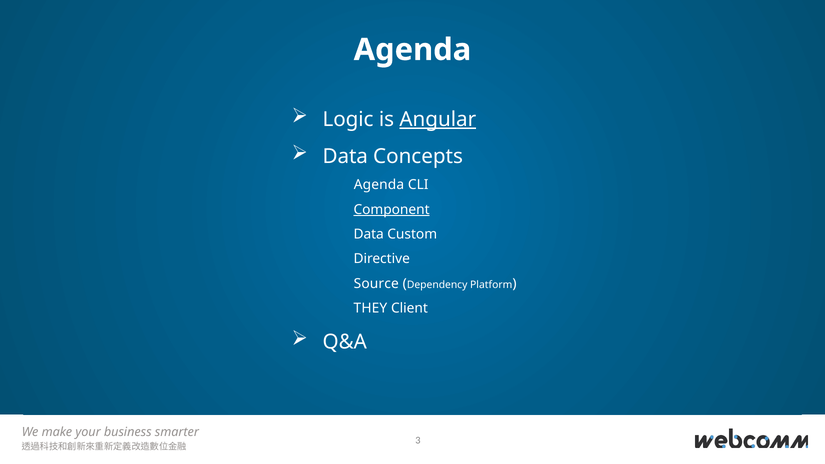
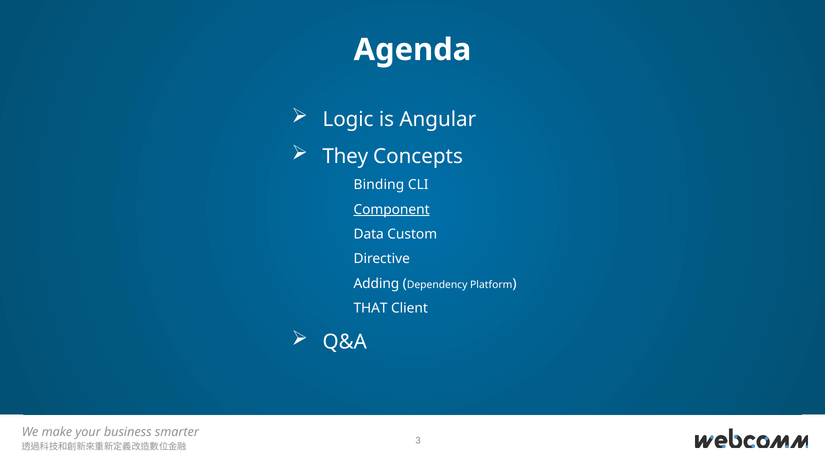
Angular underline: present -> none (438, 119)
Data: Data -> They (345, 156)
Agenda: Agenda -> Binding (379, 185)
Source: Source -> Adding (376, 284)
THEY: THEY -> THAT (371, 308)
